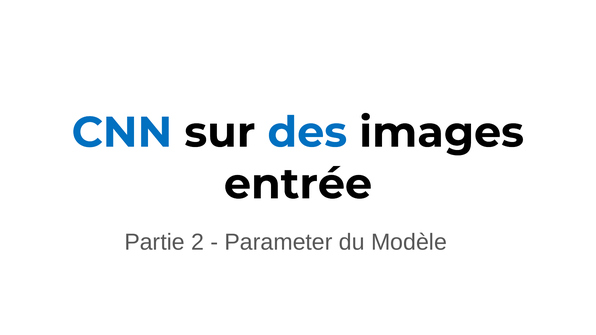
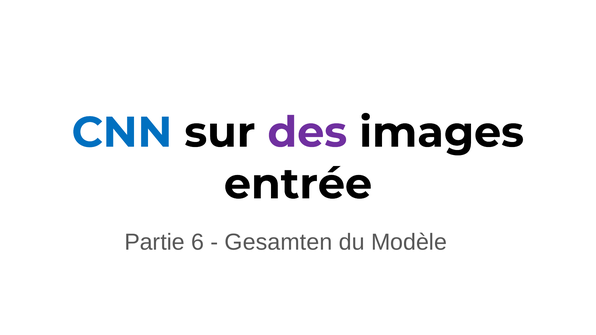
des colour: blue -> purple (307, 133)
2: 2 -> 6 (198, 243)
Parameter: Parameter -> Gesamten (278, 243)
